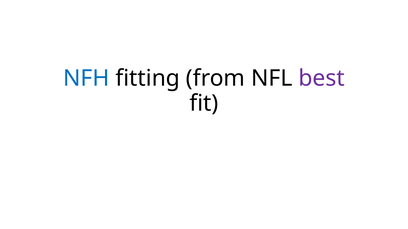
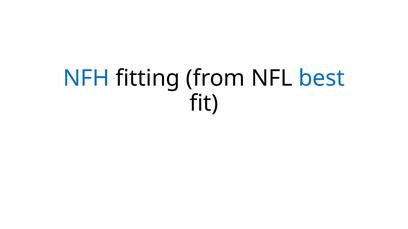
best colour: purple -> blue (322, 79)
